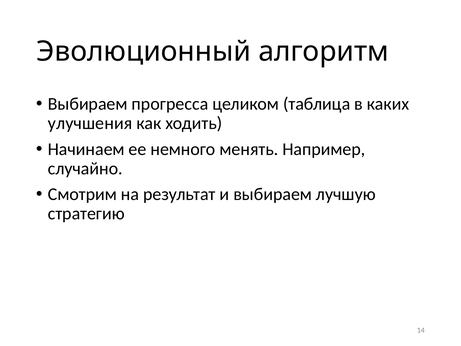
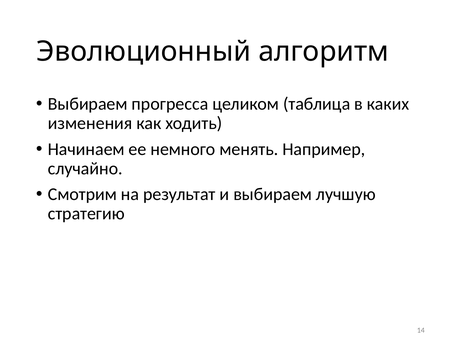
улучшения: улучшения -> изменения (90, 123)
